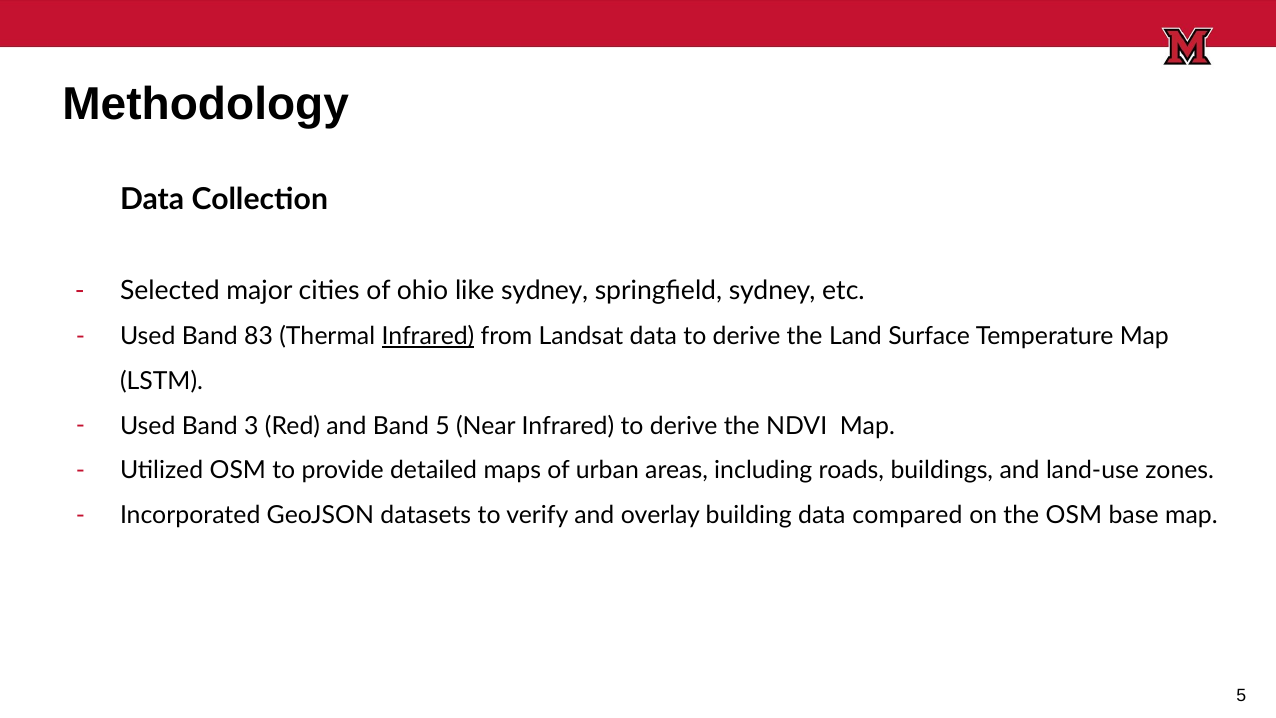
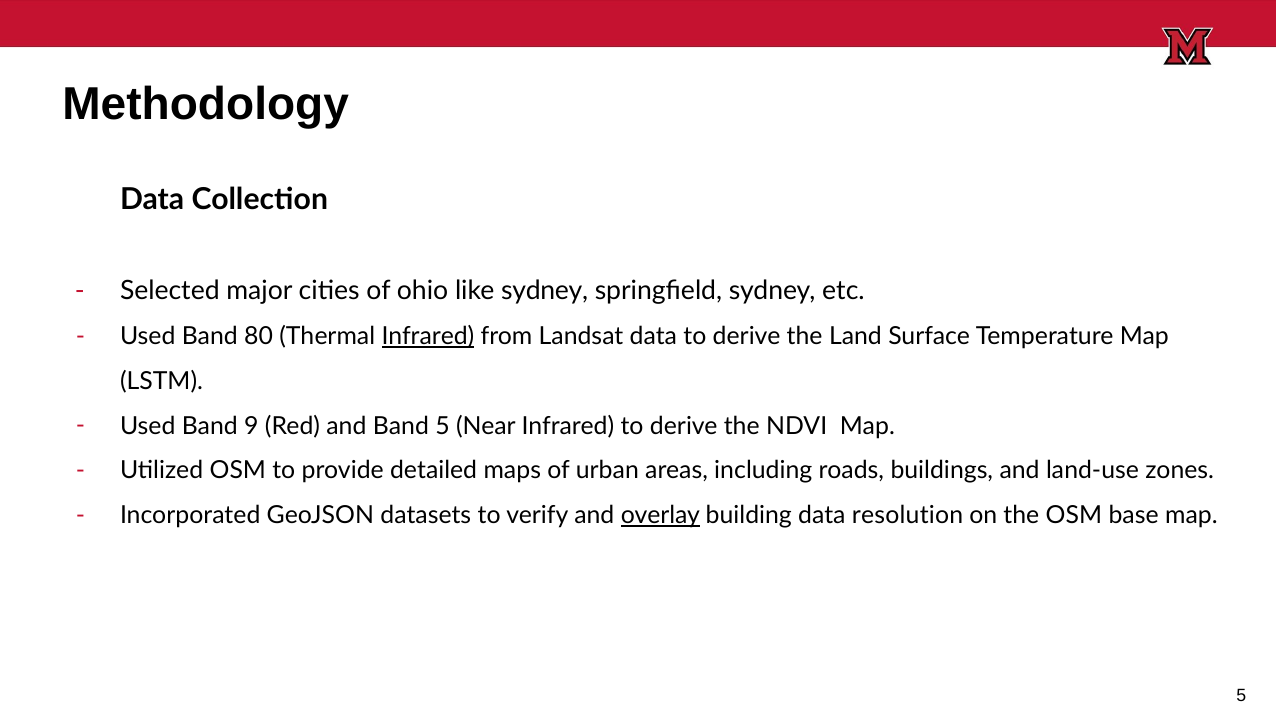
83: 83 -> 80 (259, 336)
3: 3 -> 9 (251, 426)
overlay underline: none -> present (660, 515)
compared: compared -> resolution (908, 515)
